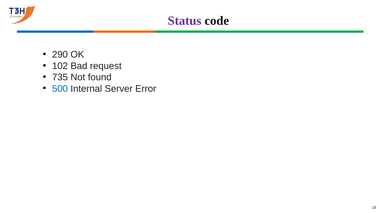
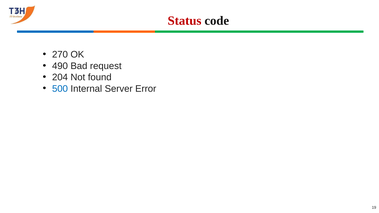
Status colour: purple -> red (185, 21)
290: 290 -> 270 (60, 55)
102: 102 -> 490 (60, 66)
735: 735 -> 204 (60, 77)
